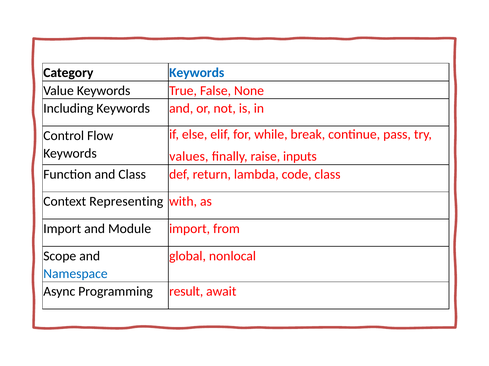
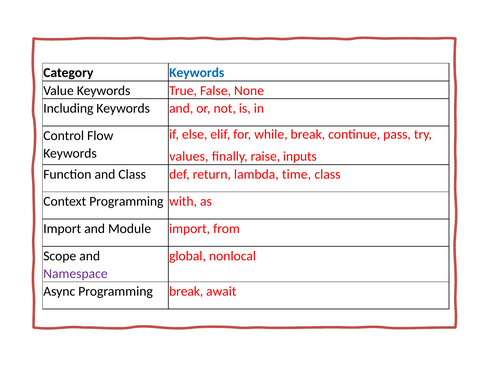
code: code -> time (297, 175)
Context Representing: Representing -> Programming (126, 202)
Namespace colour: blue -> purple (75, 274)
Programming result: result -> break (186, 292)
